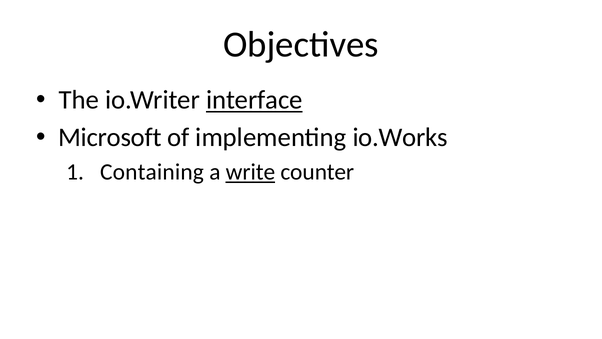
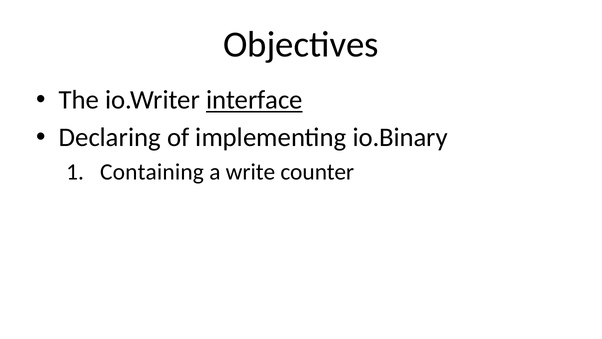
Microsoft: Microsoft -> Declaring (110, 137)
io.Works: io.Works -> io.Binary (400, 137)
write underline: present -> none (250, 172)
